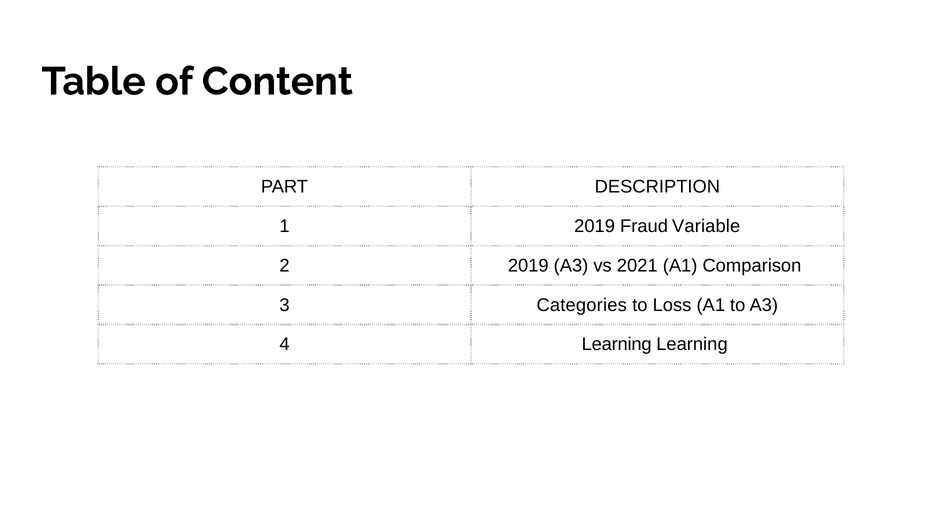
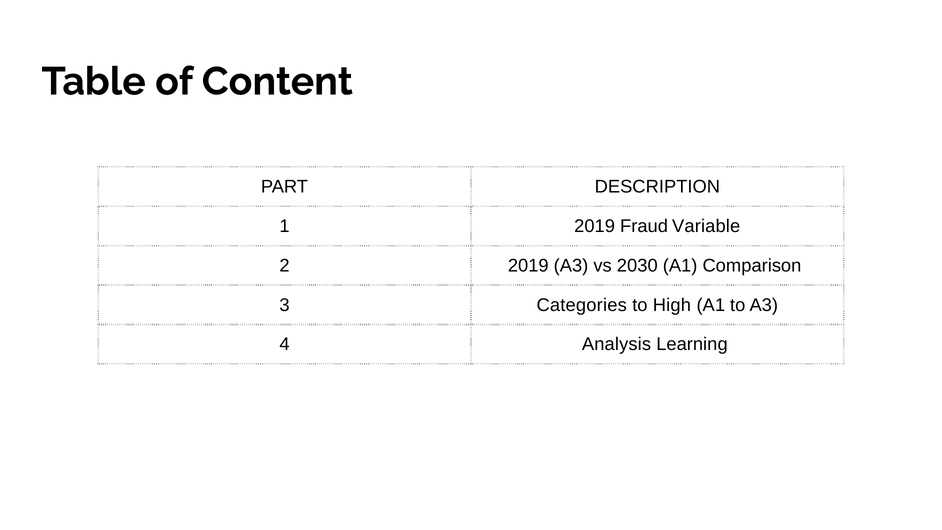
2021: 2021 -> 2030 (637, 266)
Loss: Loss -> High (672, 305)
4 Learning: Learning -> Analysis (617, 344)
